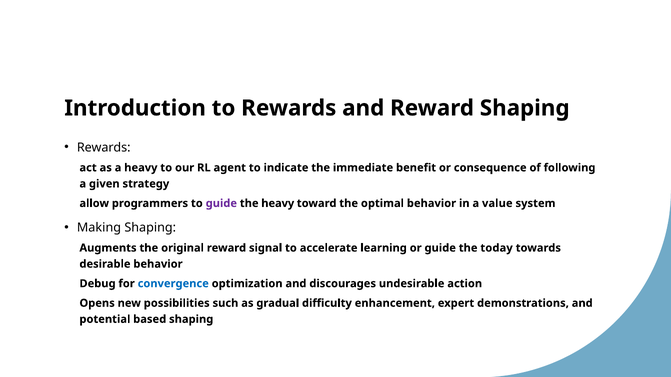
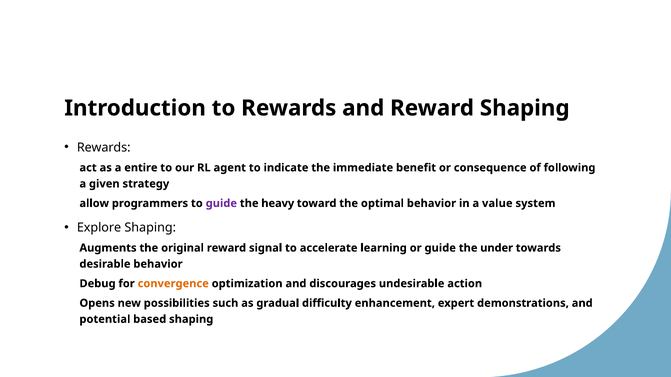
a heavy: heavy -> entire (141, 168)
Making: Making -> Explore (99, 228)
today: today -> under (497, 248)
convergence colour: blue -> orange (173, 284)
